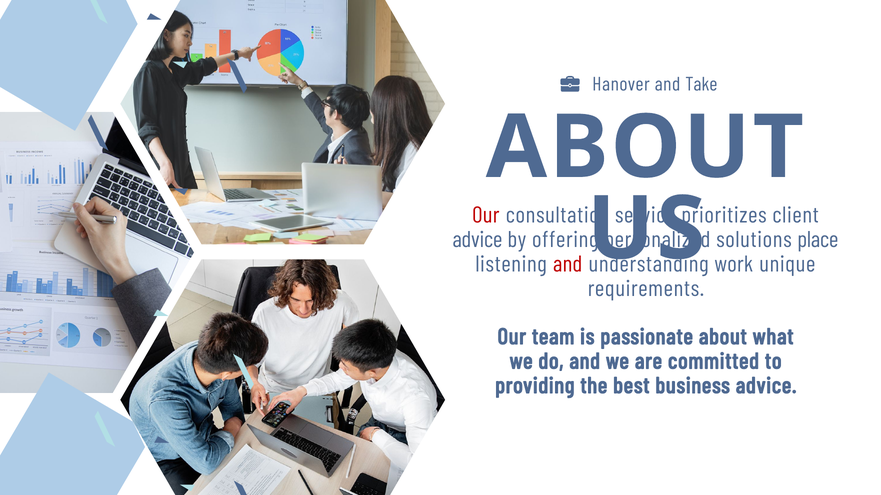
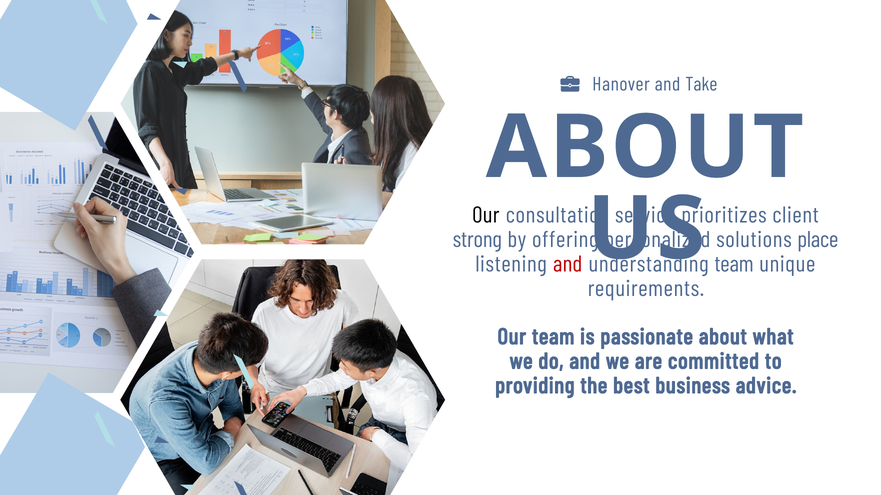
Our colour: red -> black (486, 216)
advice: advice -> strong (477, 240)
work: work -> team (734, 265)
